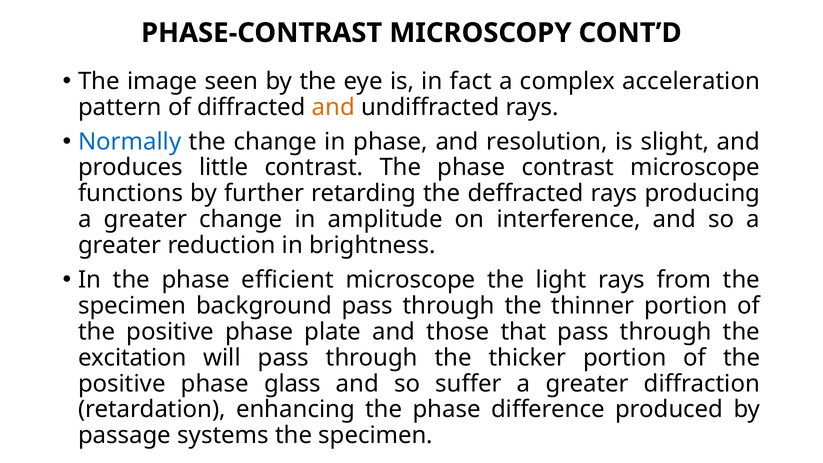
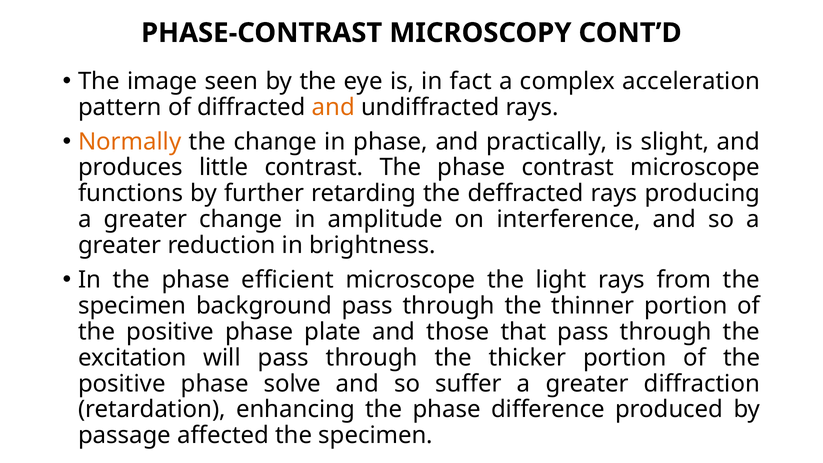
Normally colour: blue -> orange (130, 142)
resolution: resolution -> practically (547, 142)
glass: glass -> solve (292, 384)
systems: systems -> affected (223, 435)
